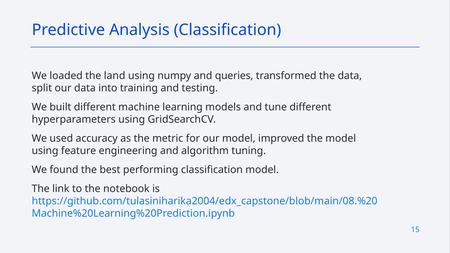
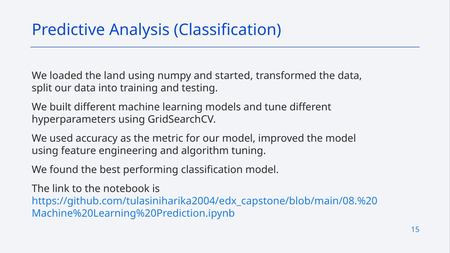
queries: queries -> started (234, 76)
